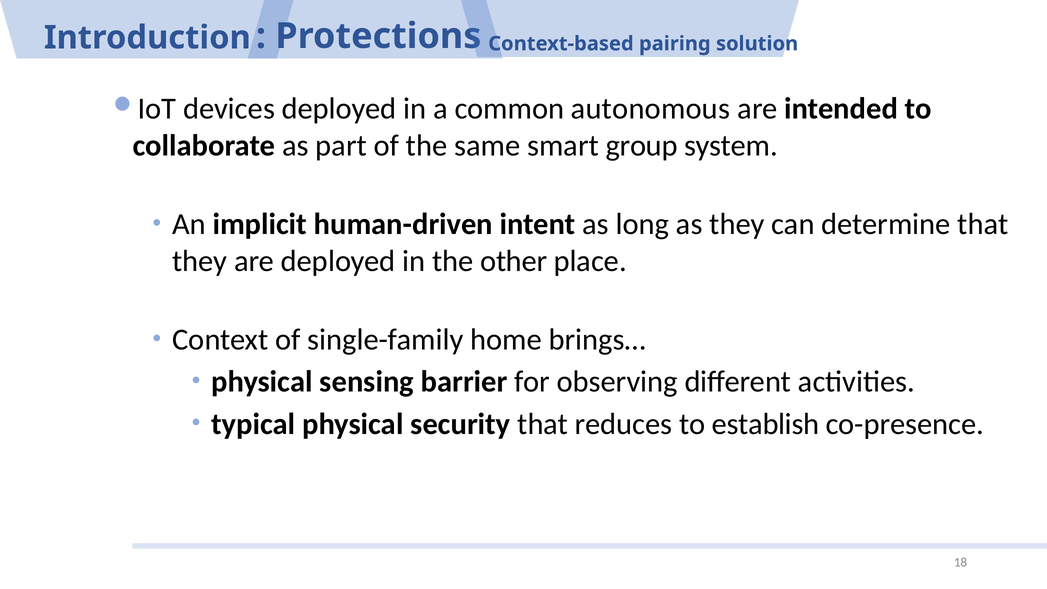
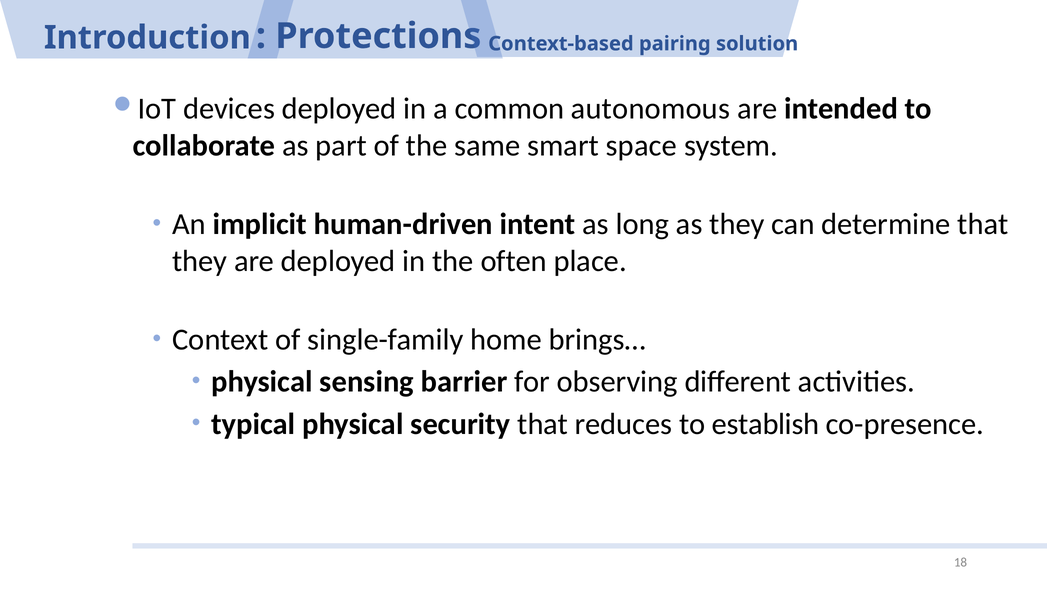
group: group -> space (641, 146)
other: other -> often (514, 261)
